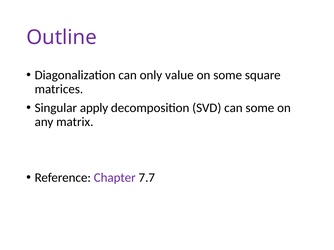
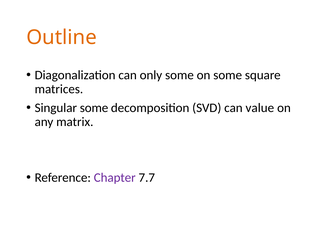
Outline colour: purple -> orange (62, 37)
only value: value -> some (179, 75)
Singular apply: apply -> some (94, 108)
can some: some -> value (260, 108)
